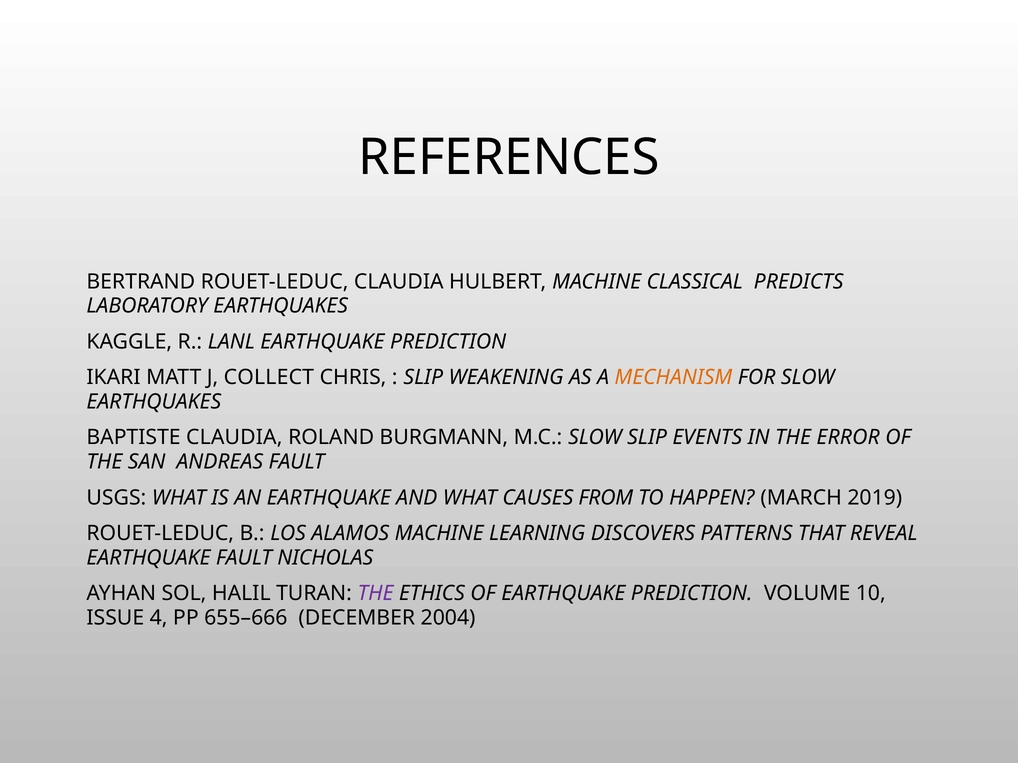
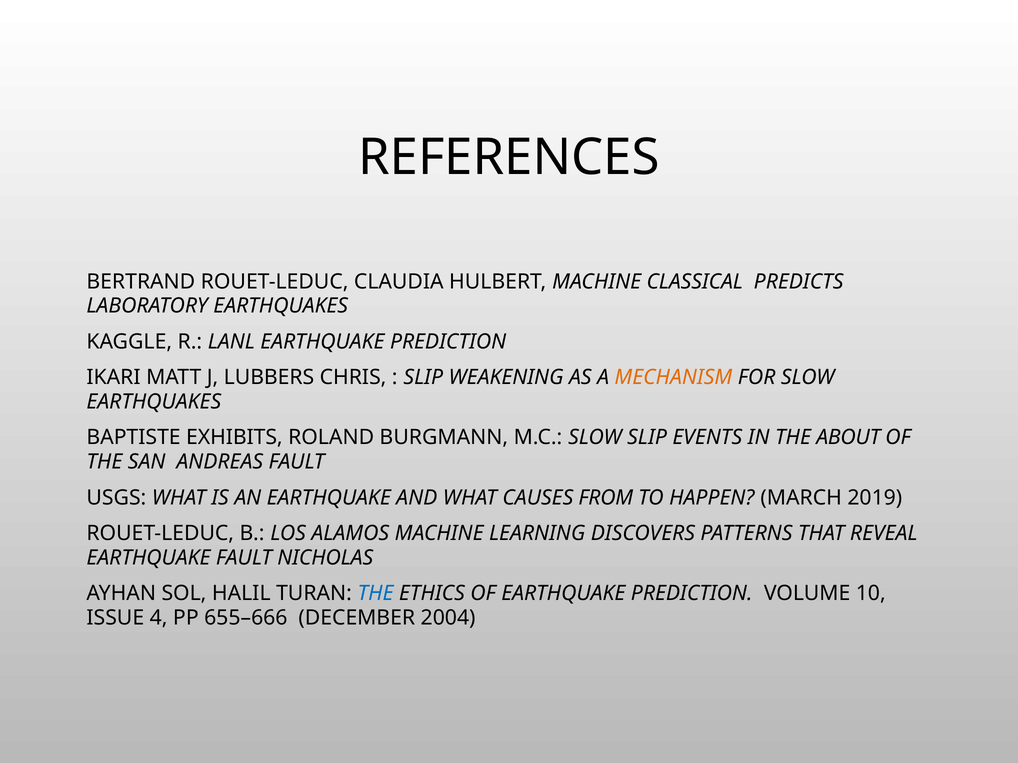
COLLECT: COLLECT -> LUBBERS (269, 378)
BAPTISTE CLAUDIA: CLAUDIA -> EXHIBITS (234, 438)
ERROR: ERROR -> ABOUT (848, 438)
THE colour: purple -> blue (376, 594)
